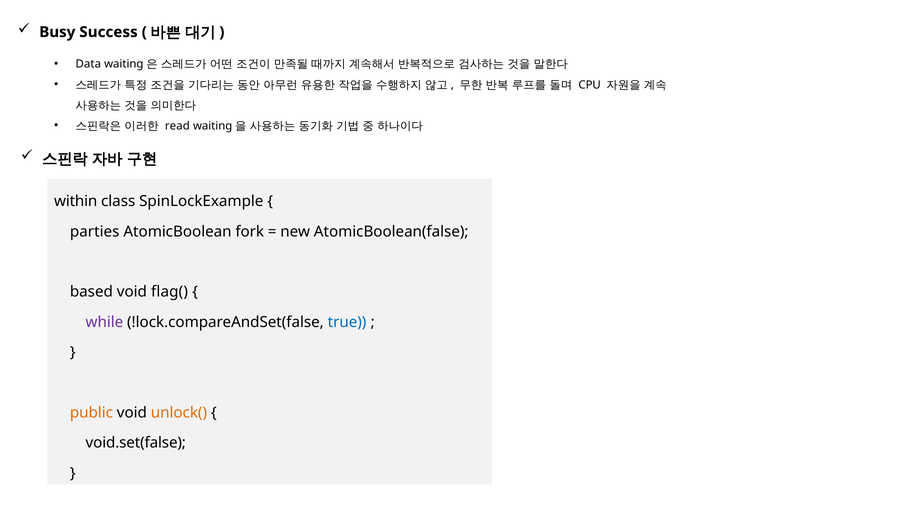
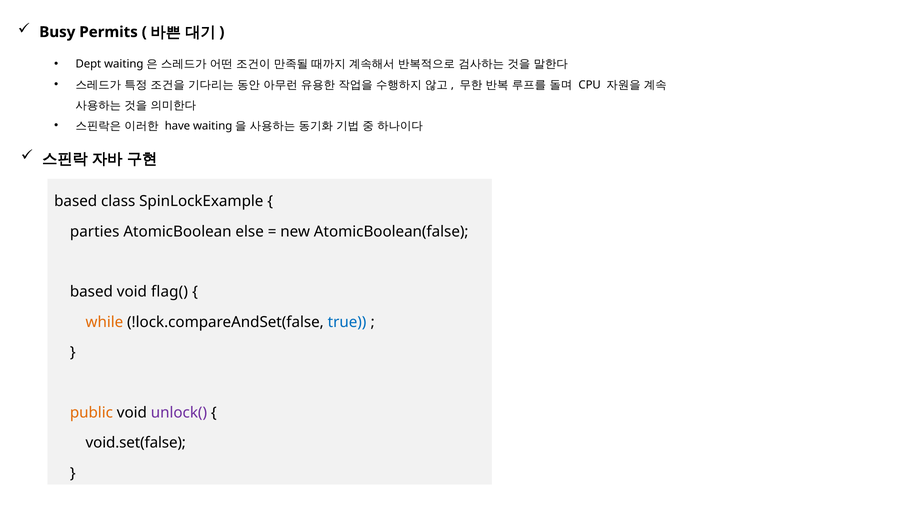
Success: Success -> Permits (109, 32)
Data: Data -> Dept (88, 64)
read: read -> have (177, 126)
within: within -> based (76, 201)
fork: fork -> else (250, 232)
while colour: purple -> orange (104, 322)
unlock( colour: orange -> purple (179, 413)
